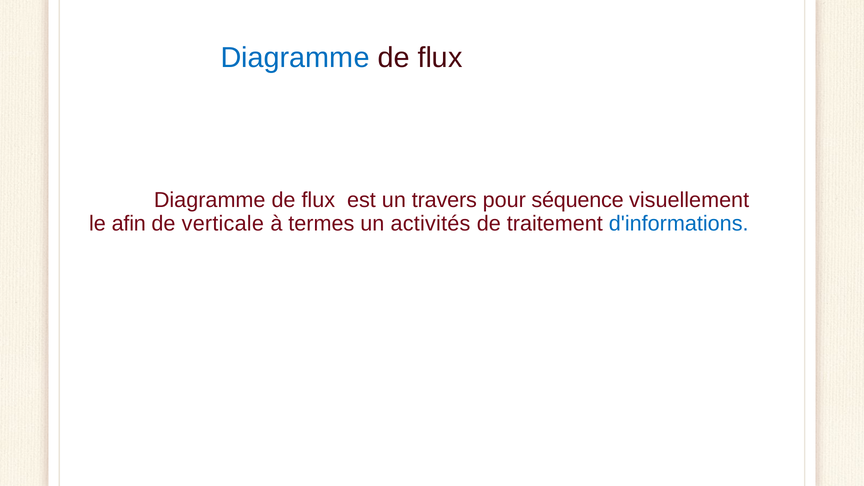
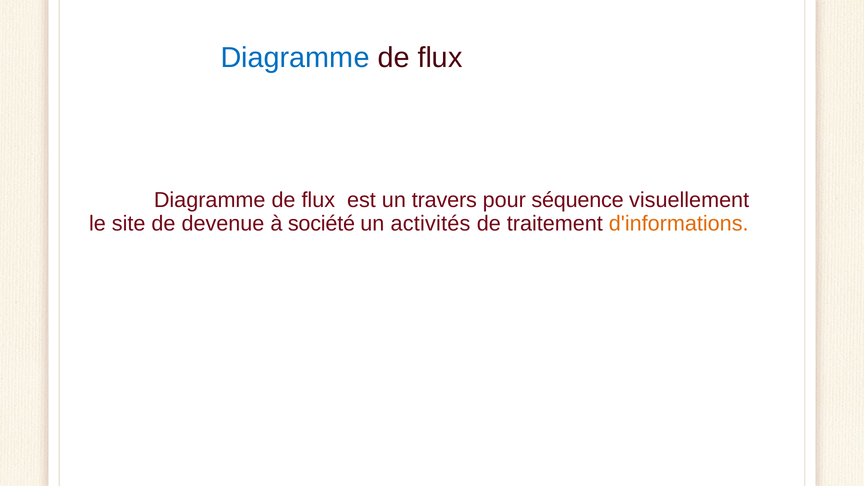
afin: afin -> site (129, 223)
verticale: verticale -> devenue (223, 223)
termes: termes -> société (321, 223)
d'informations colour: blue -> orange (679, 223)
